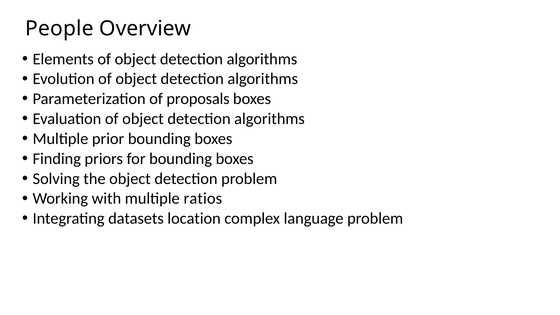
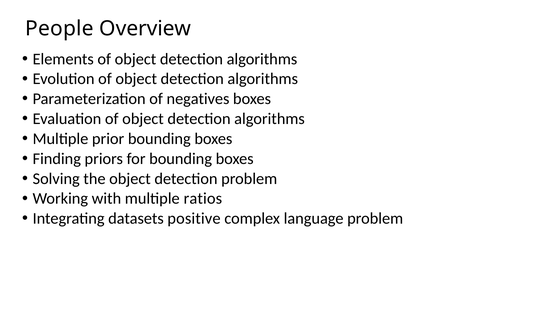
proposals: proposals -> negatives (198, 99)
location: location -> positive (194, 219)
